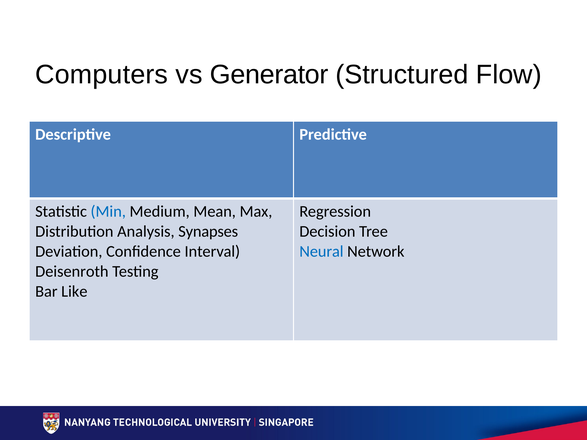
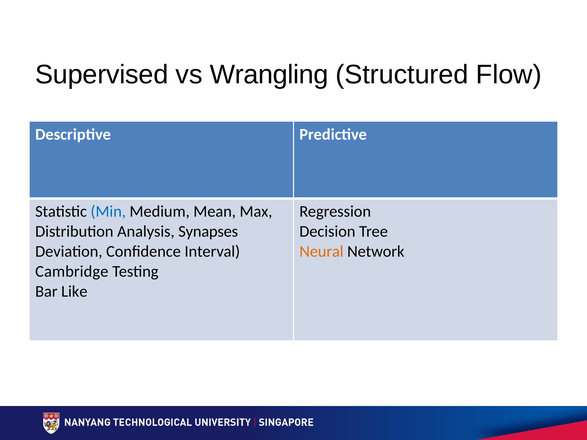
Computers: Computers -> Supervised (102, 75)
Generator: Generator -> Wrangling (269, 75)
Neural colour: blue -> orange (321, 252)
Deisenroth: Deisenroth -> Cambridge (72, 272)
